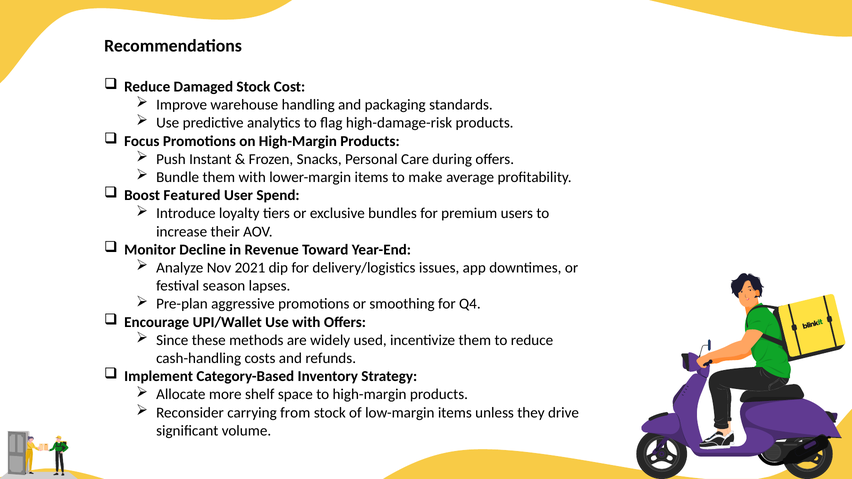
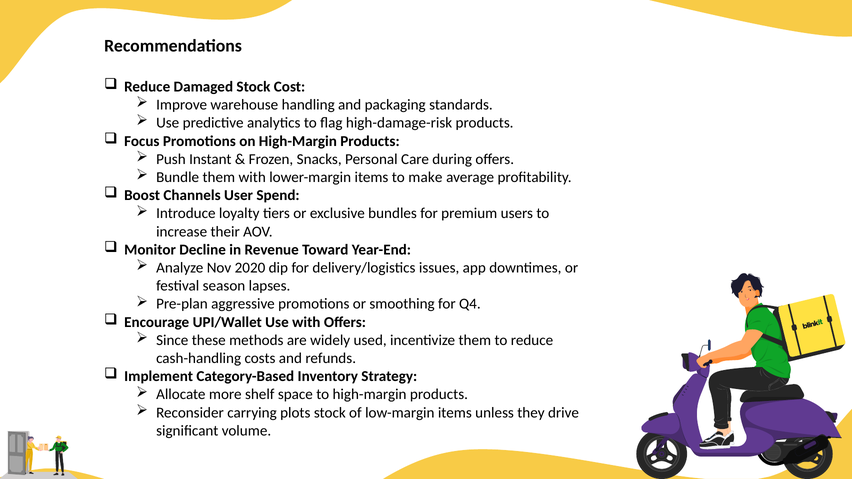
Featured: Featured -> Channels (192, 195)
2021: 2021 -> 2020 (250, 268)
from: from -> plots (295, 413)
